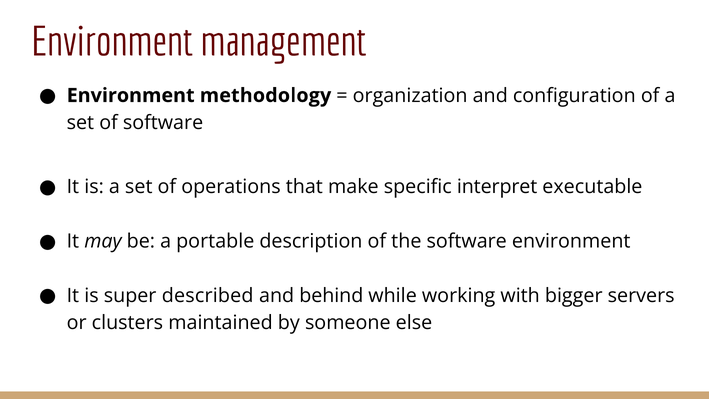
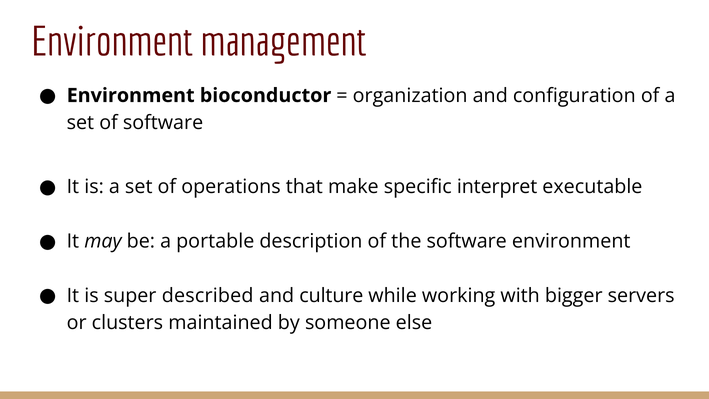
methodology: methodology -> bioconductor (266, 95)
behind: behind -> culture (331, 296)
